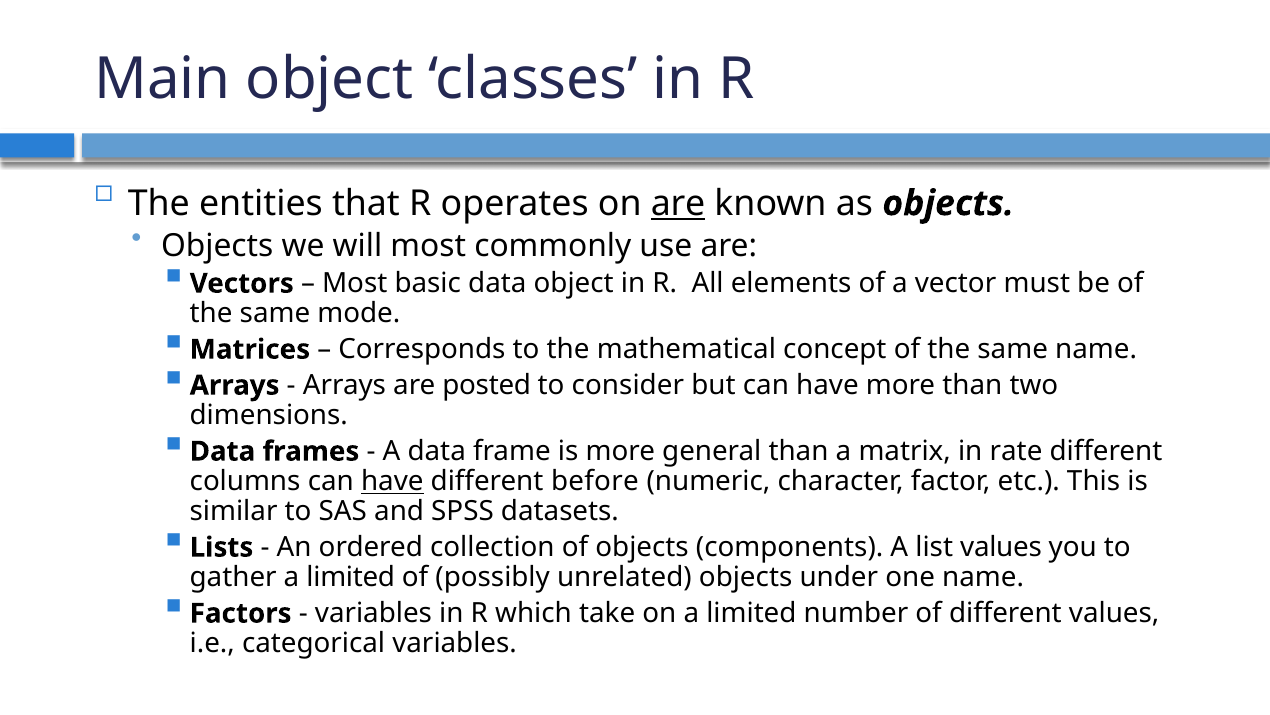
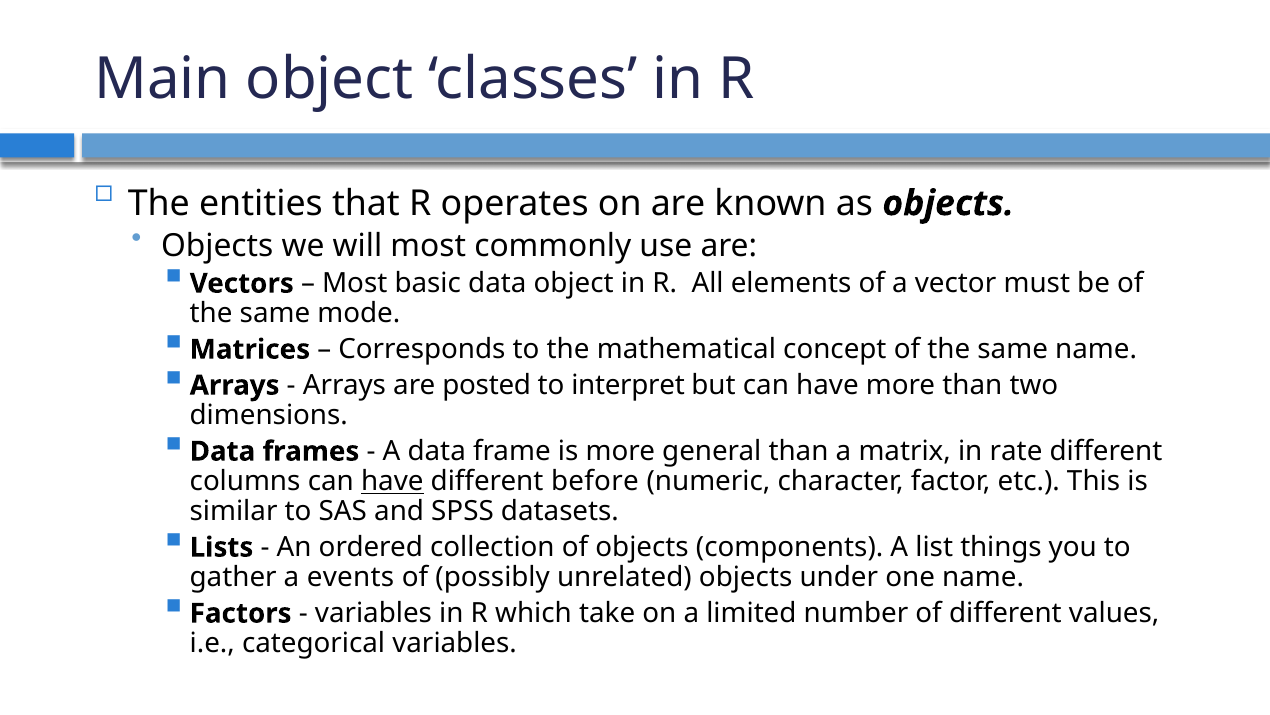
are underline: present -> none (678, 203)
consider: consider -> interpret (628, 385)
list values: values -> things (1001, 547)
gather a limited: limited -> events (351, 577)
